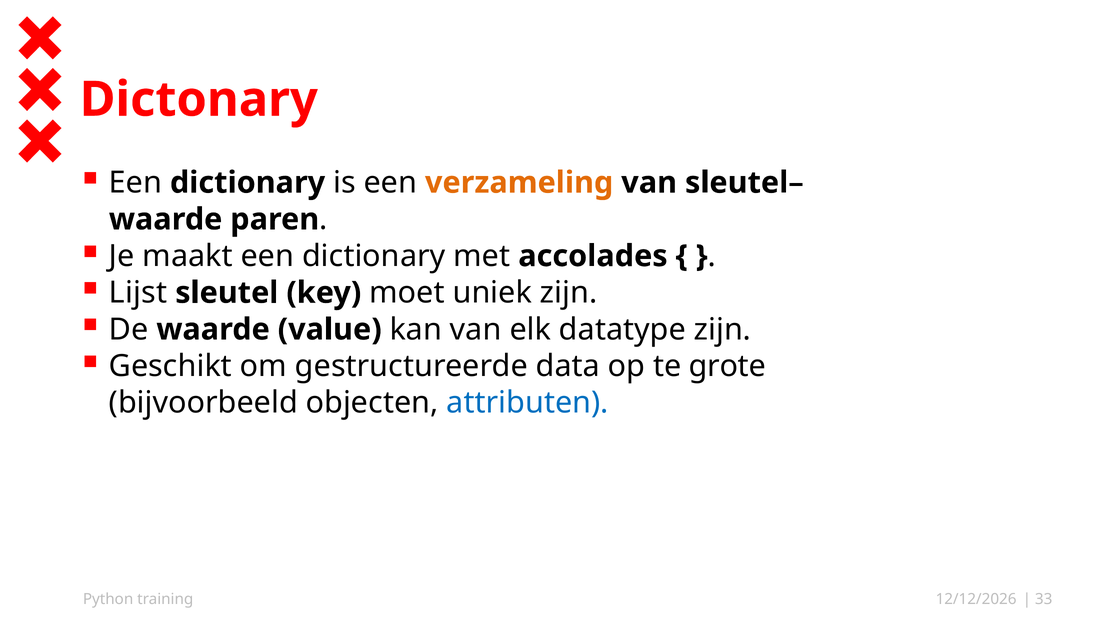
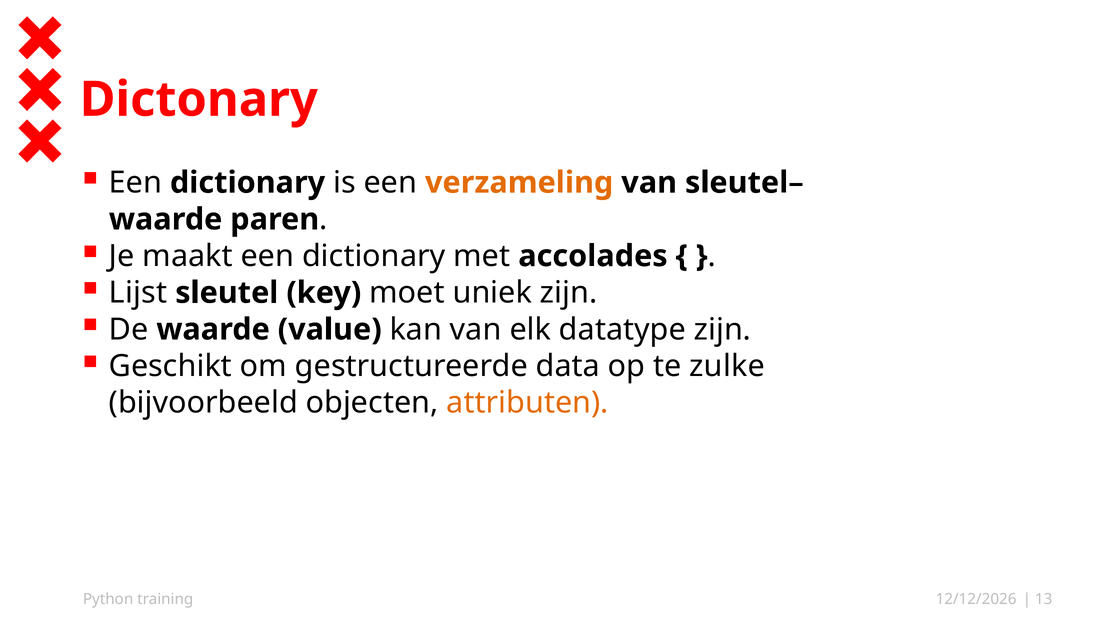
grote: grote -> zulke (727, 366)
attributen colour: blue -> orange (528, 403)
33: 33 -> 13 (1044, 599)
